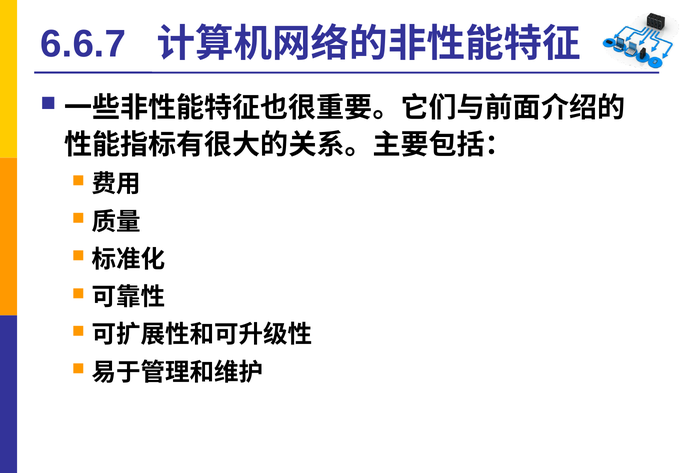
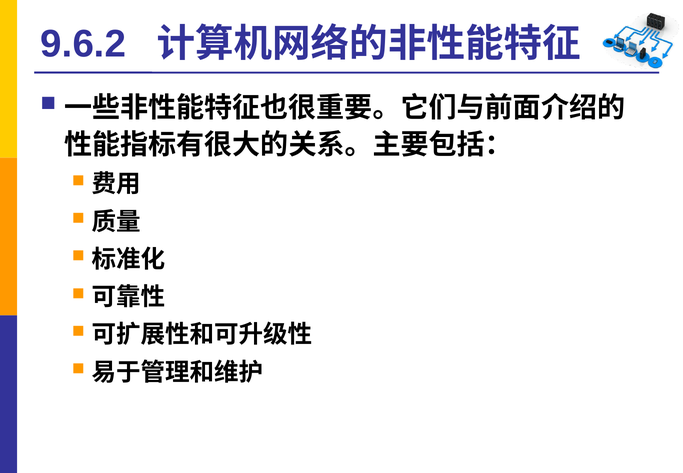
6.6.7: 6.6.7 -> 9.6.2 (83, 44)
